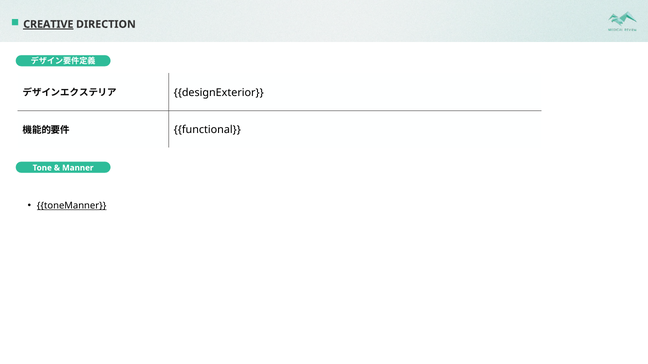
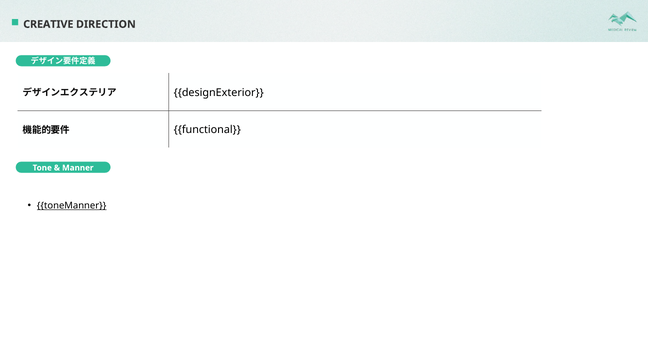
CREATIVE underline: present -> none (48, 24)
